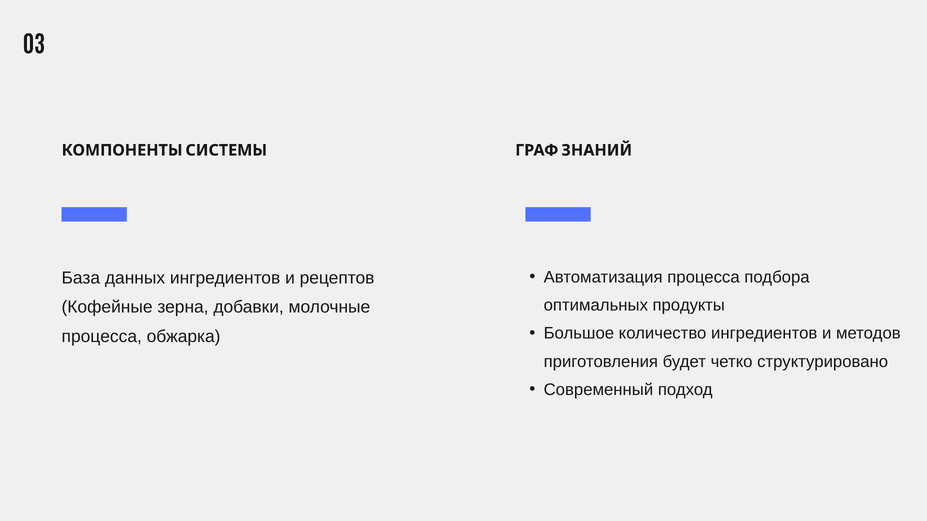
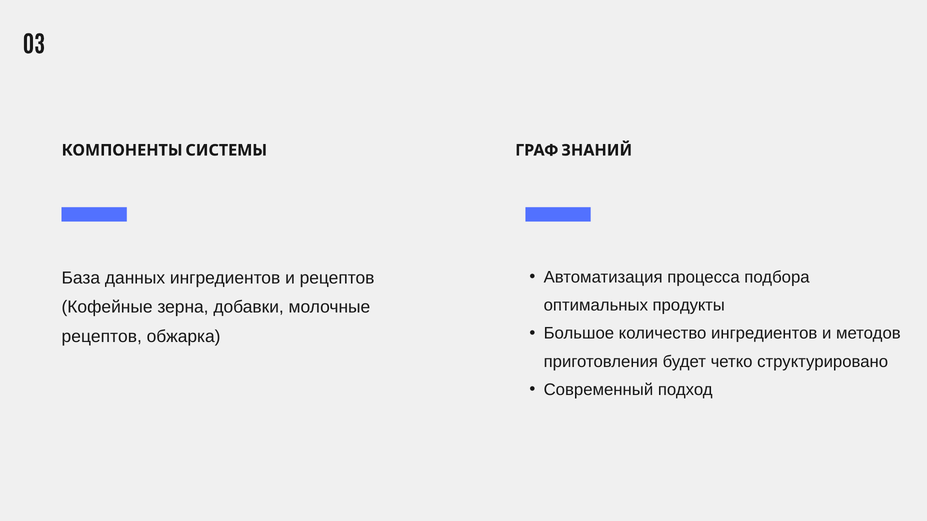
процесса: процесса -> рецептов (102, 337)
